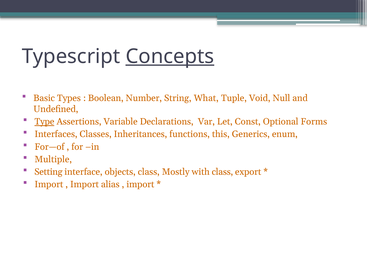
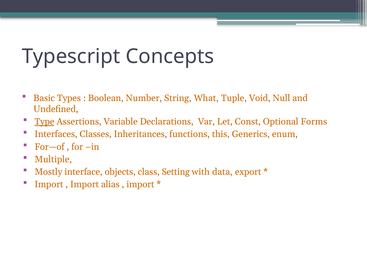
Concepts underline: present -> none (170, 56)
Setting: Setting -> Mostly (48, 172)
Mostly: Mostly -> Setting (176, 172)
with class: class -> data (222, 172)
